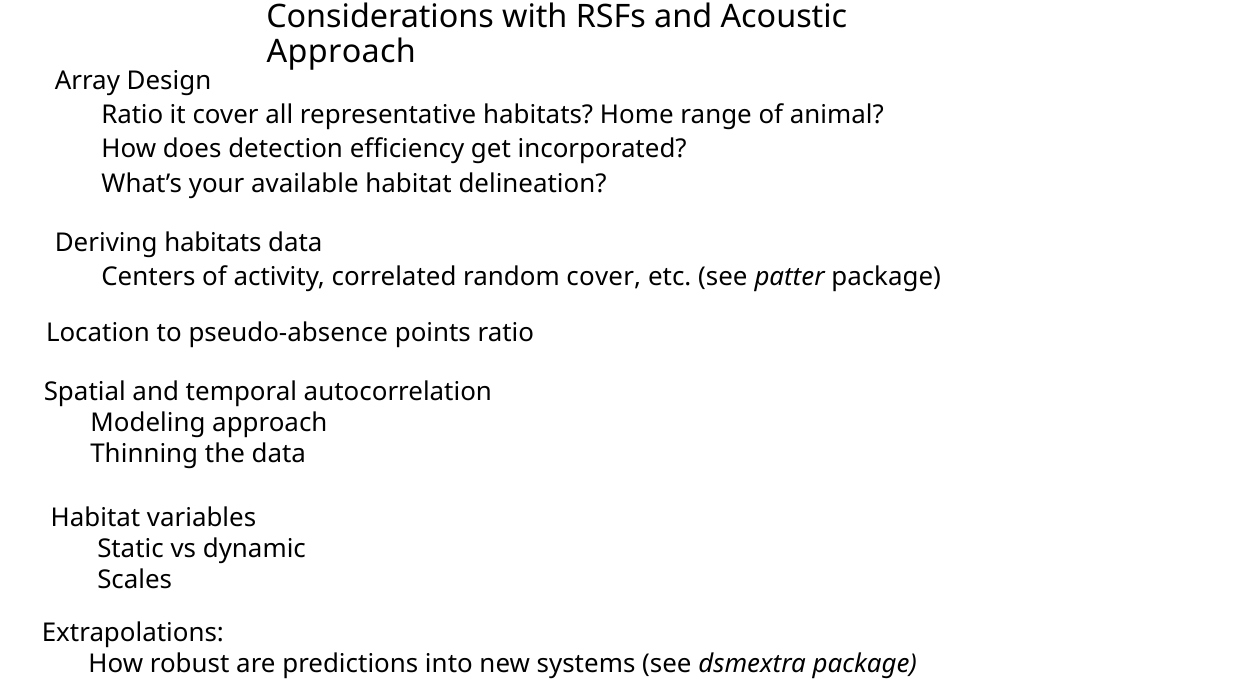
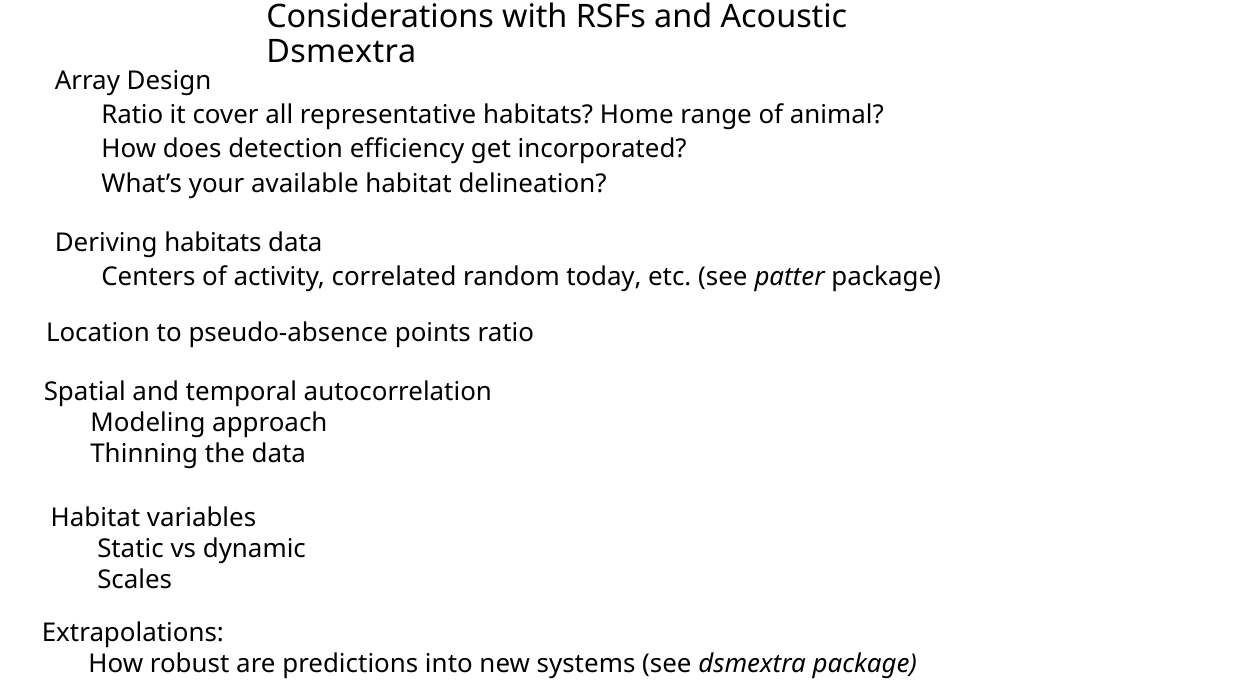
Approach: Approach -> Dsmextra (341, 52)
random cover: cover -> today (604, 278)
